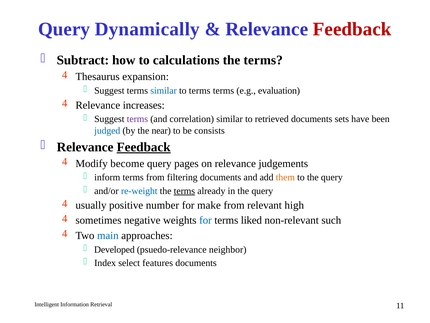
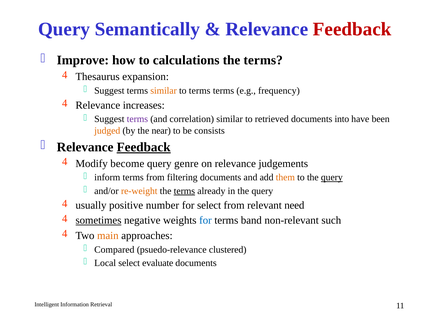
Dynamically: Dynamically -> Semantically (147, 29)
Subtract: Subtract -> Improve (83, 60)
similar colour: blue -> orange (164, 91)
evaluation: evaluation -> frequency (279, 91)
sets: sets -> into (342, 119)
judged colour: blue -> orange (107, 130)
pages: pages -> genre (186, 163)
query underline: none -> present (332, 177)
re-weight colour: blue -> orange (139, 191)
for make: make -> select (209, 205)
high: high -> need (294, 205)
sometimes underline: none -> present (98, 220)
liked: liked -> band (251, 220)
main colour: blue -> orange (108, 235)
Developed: Developed -> Compared (114, 249)
neighbor: neighbor -> clustered (228, 249)
Index: Index -> Local (105, 263)
features: features -> evaluate (158, 263)
